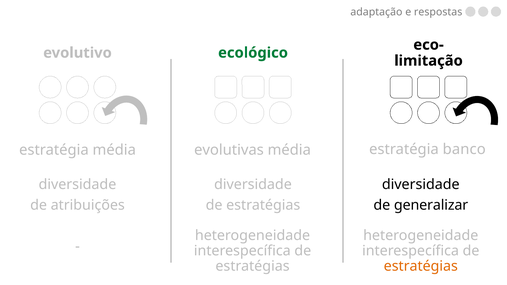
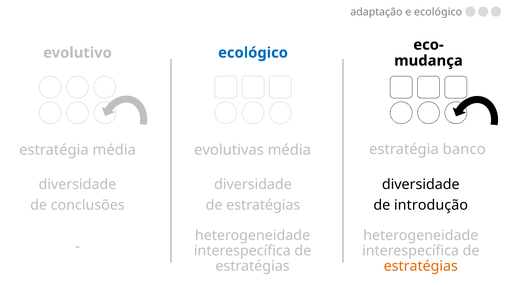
e respostas: respostas -> ecológico (438, 12)
ecológico colour: green -> blue (253, 53)
limitação: limitação -> mudança (428, 61)
atribuições: atribuições -> conclusões (88, 205)
generalizar: generalizar -> introdução (431, 205)
